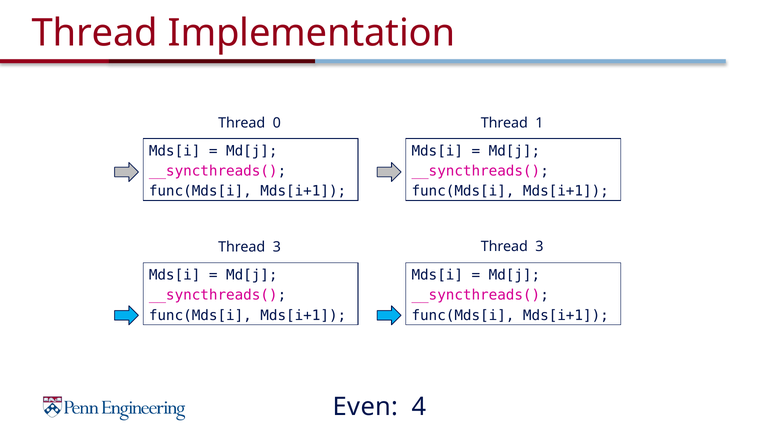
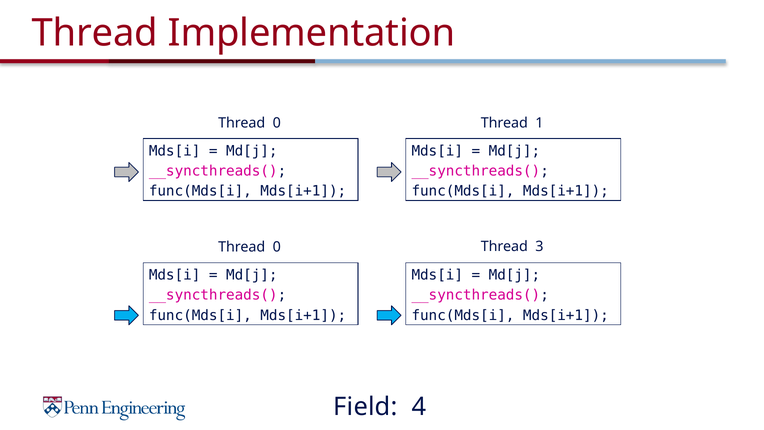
3: 3 -> 0 (277, 247)
Even: Even -> Field (365, 407)
